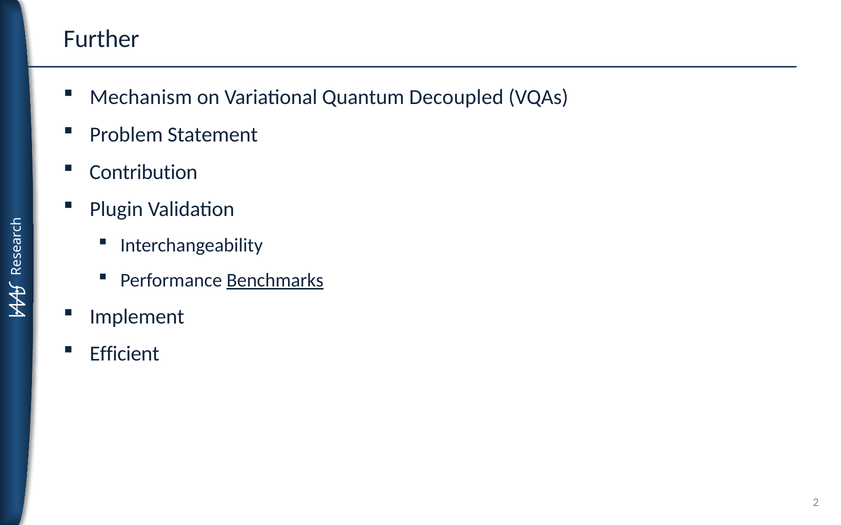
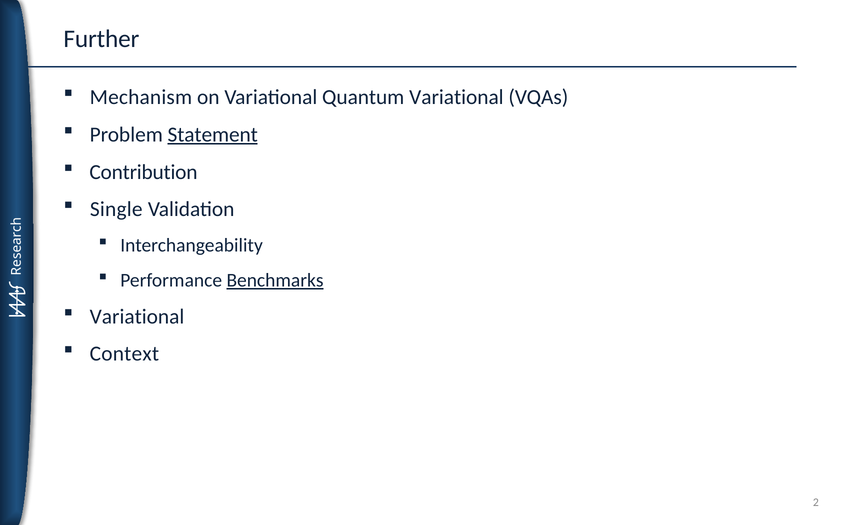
Quantum Decoupled: Decoupled -> Variational (456, 97)
Statement underline: none -> present (213, 135)
Plugin: Plugin -> Single (116, 209)
Implement: Implement -> Variational (137, 317)
Efficient: Efficient -> Context (124, 354)
